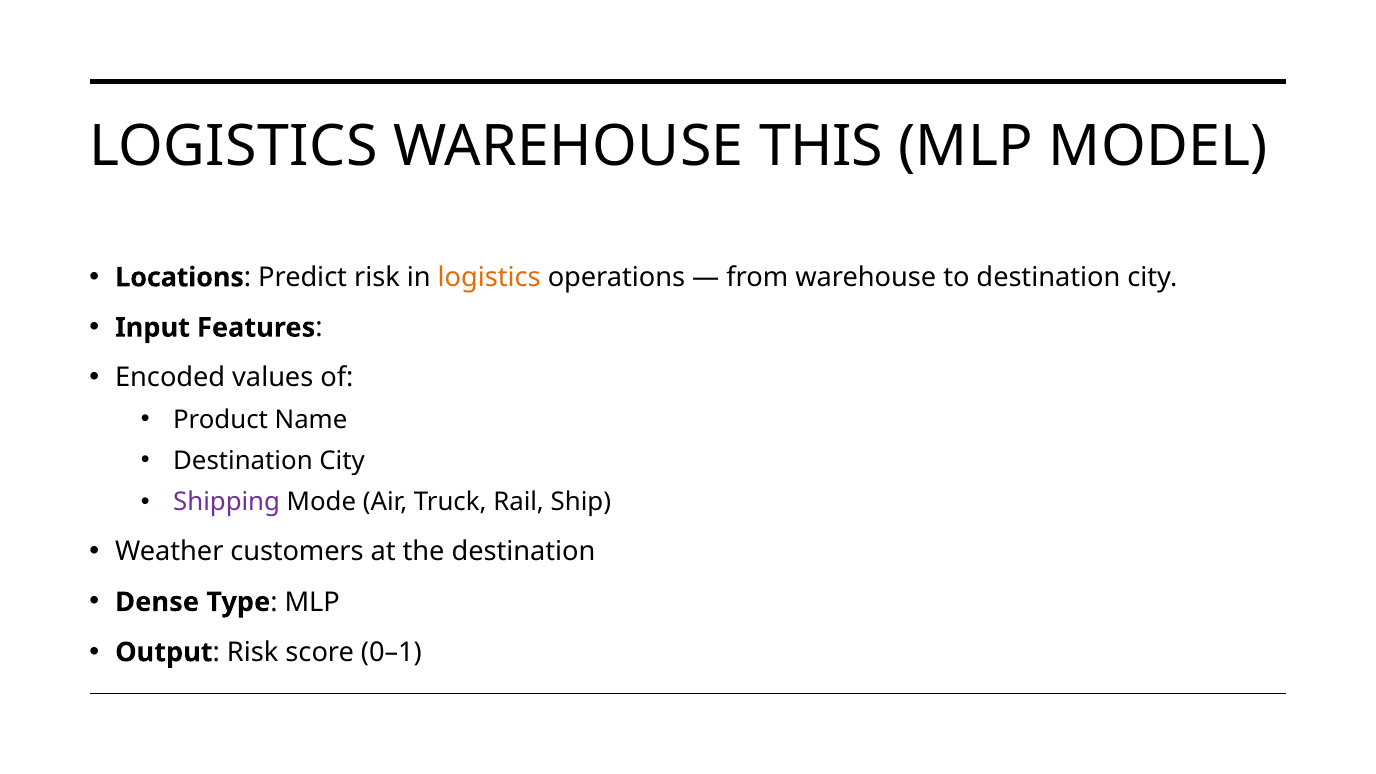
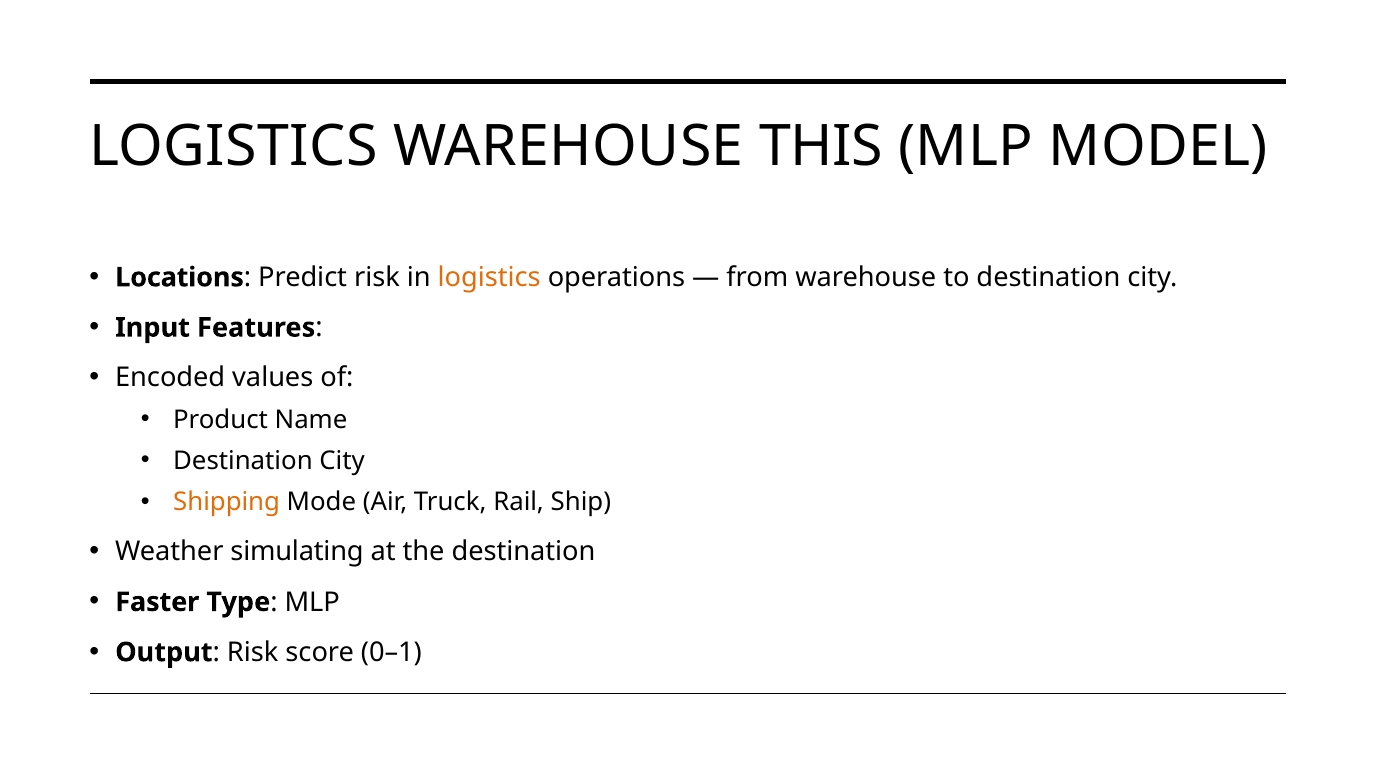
Shipping colour: purple -> orange (227, 502)
customers: customers -> simulating (297, 552)
Dense: Dense -> Faster (157, 602)
